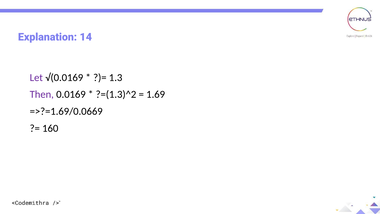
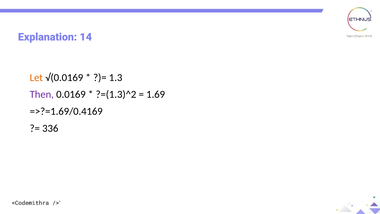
Let colour: purple -> orange (36, 78)
=>?=1.69/0.0669: =>?=1.69/0.0669 -> =>?=1.69/0.4169 (66, 111)
160: 160 -> 336 (50, 128)
